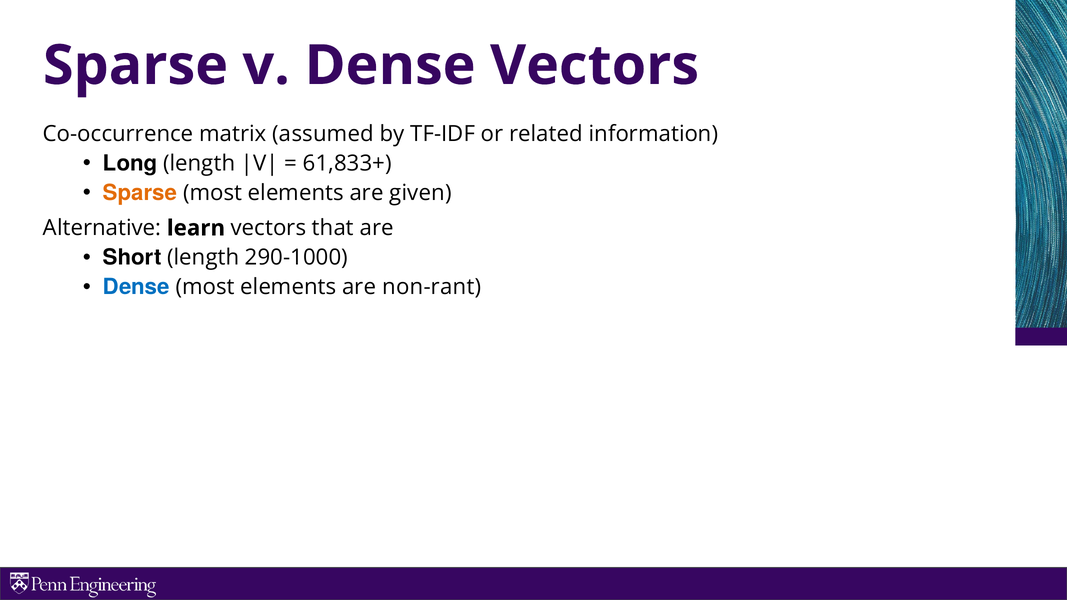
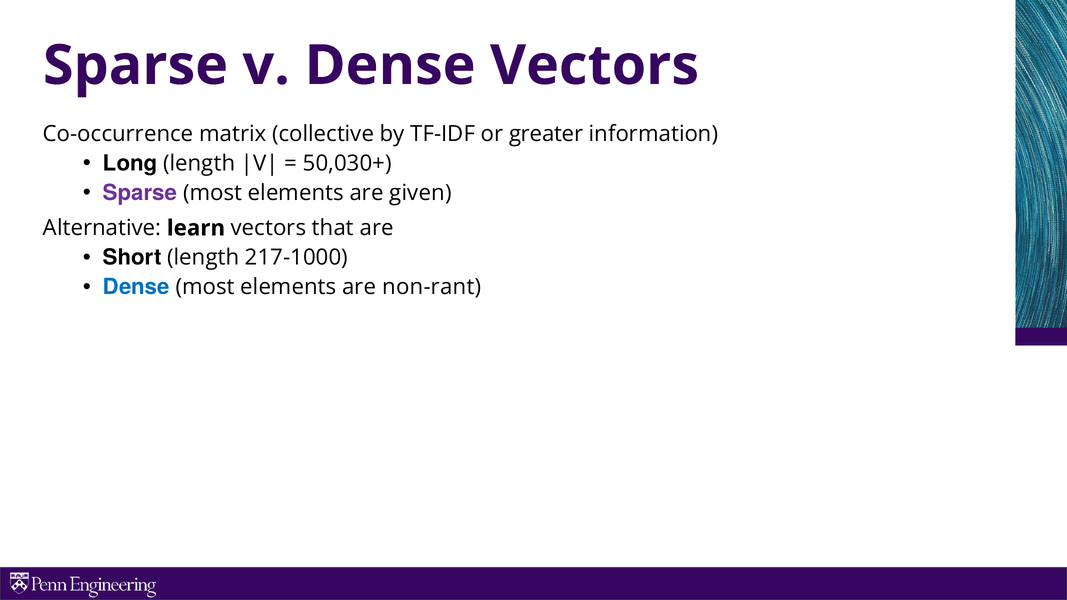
assumed: assumed -> collective (323, 134)
related: related -> greater (546, 134)
61,833+: 61,833+ -> 50,030+ (347, 163)
Sparse colour: orange -> purple (140, 193)
290-1000: 290-1000 -> 217-1000 (296, 258)
